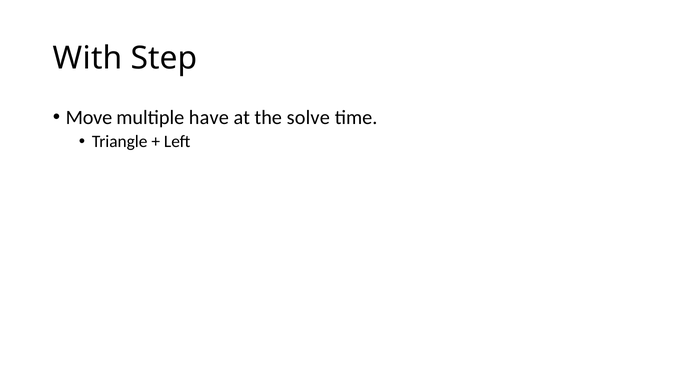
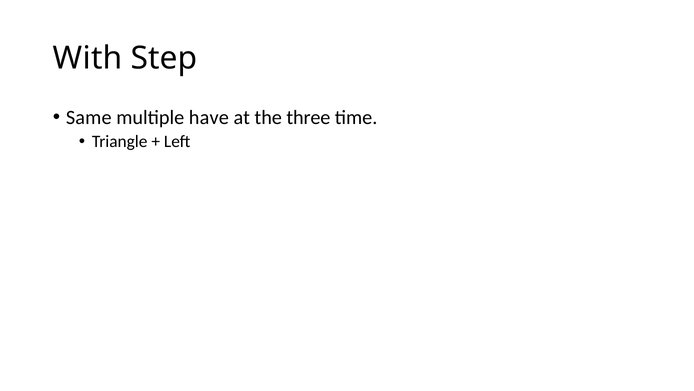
Move: Move -> Same (89, 117)
solve: solve -> three (308, 117)
